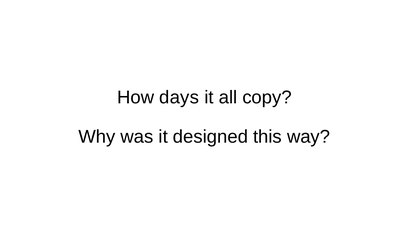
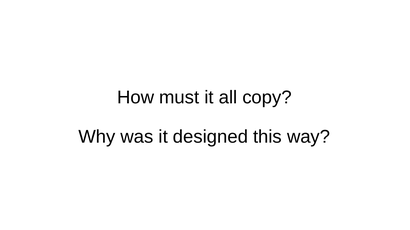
days: days -> must (179, 98)
